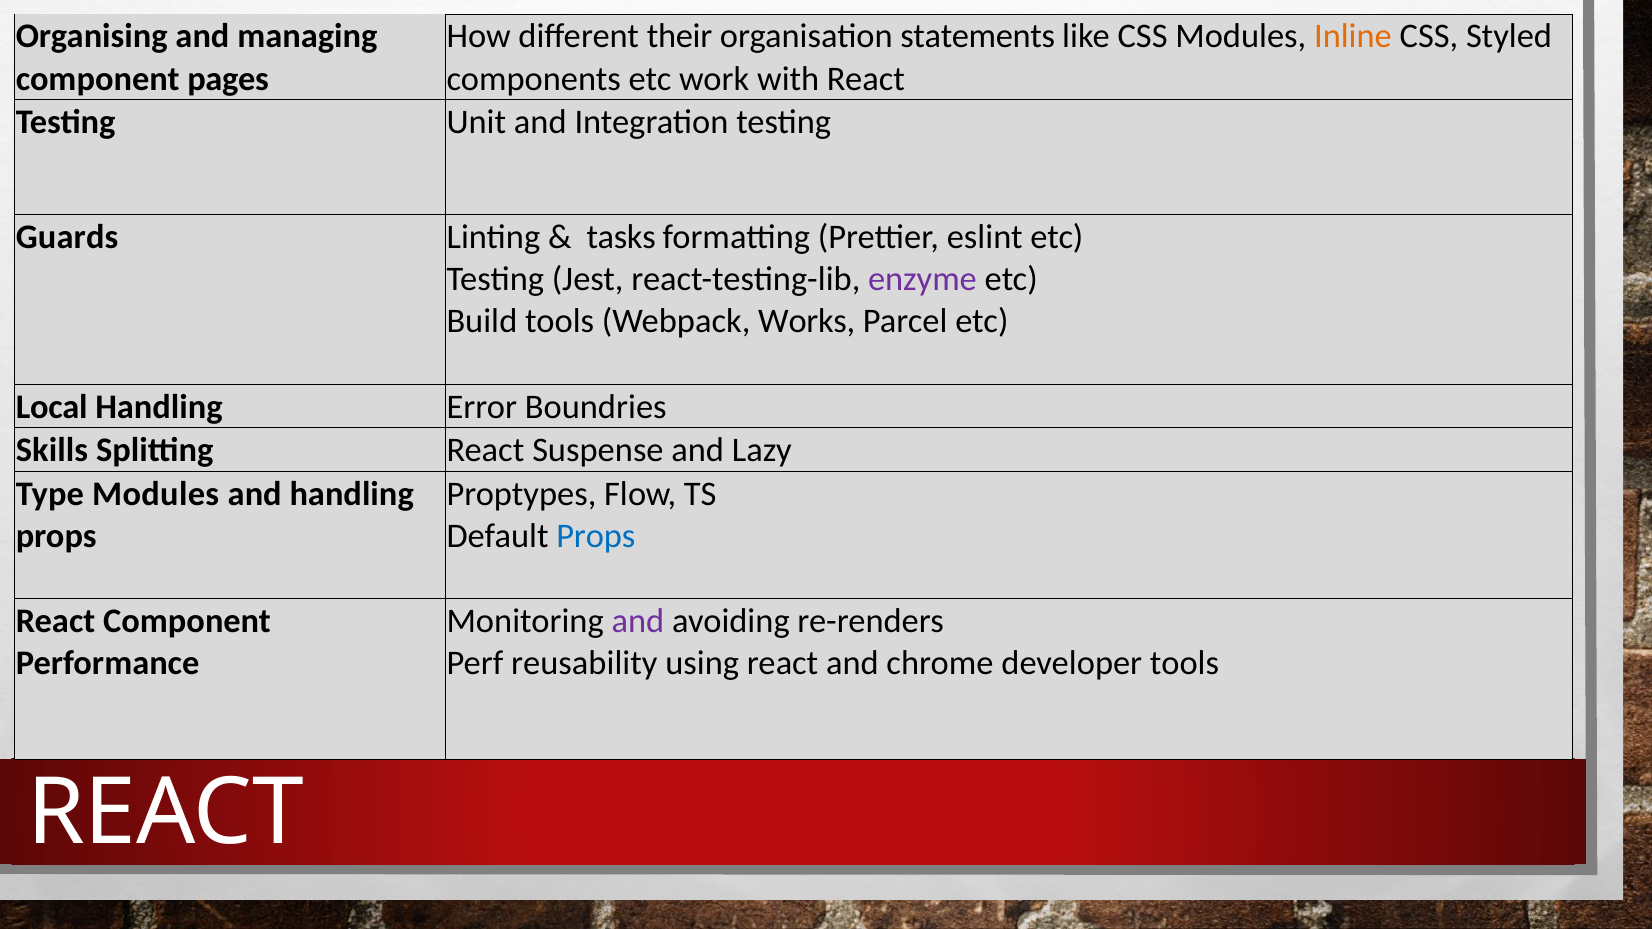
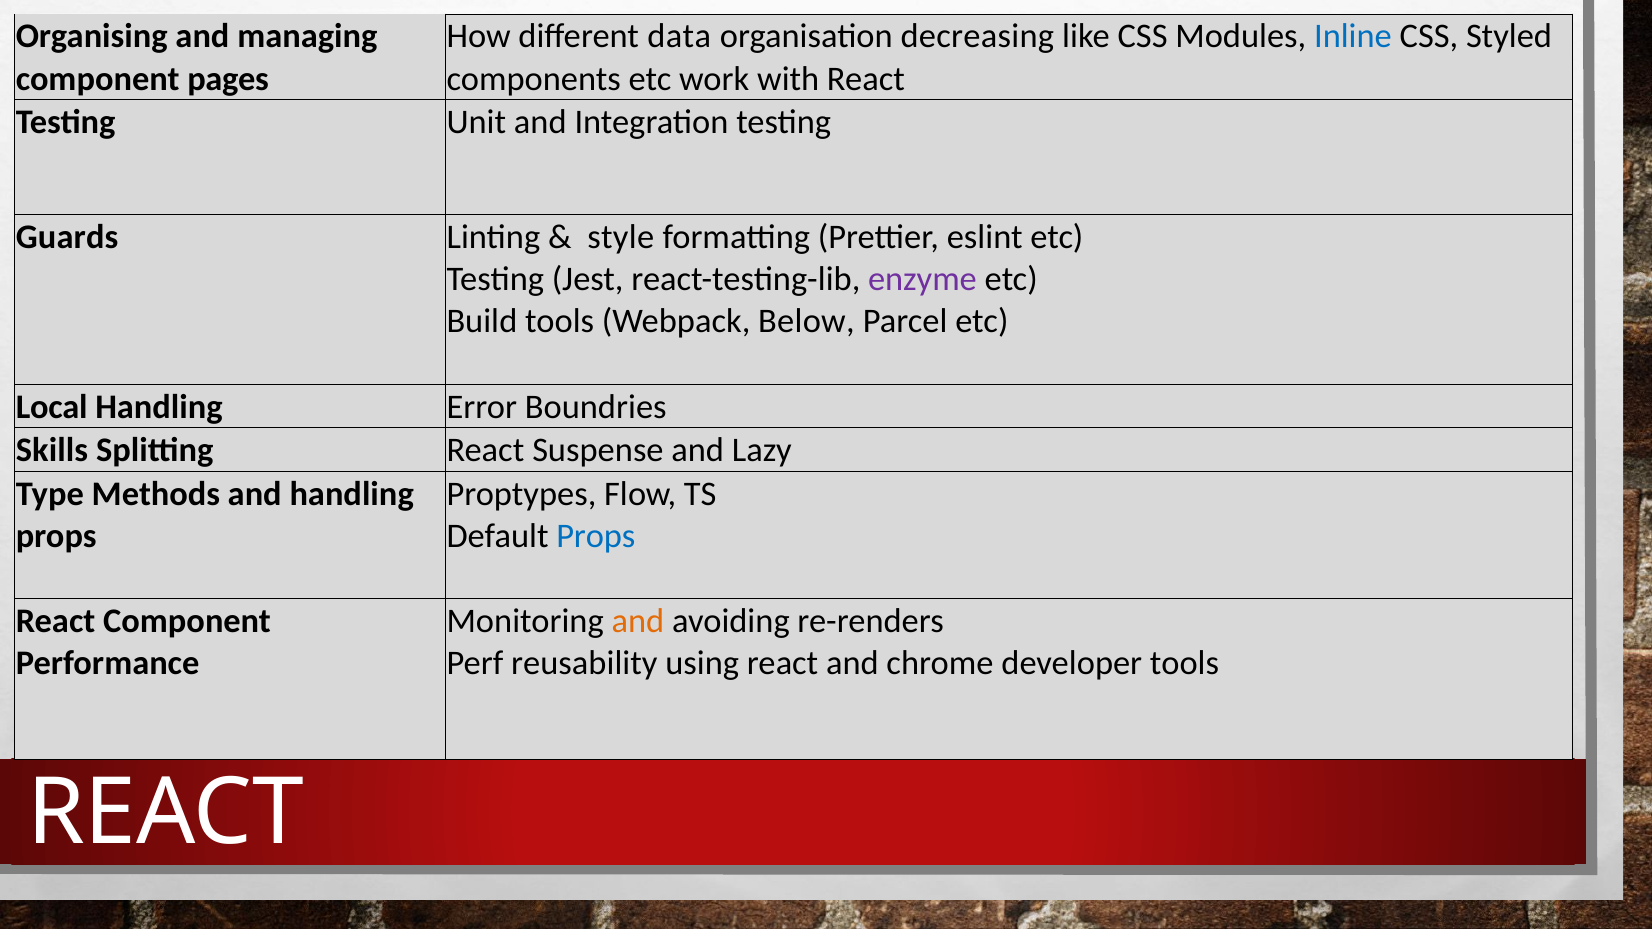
their: their -> data (679, 37)
statements: statements -> decreasing (977, 37)
Inline colour: orange -> blue (1353, 37)
tasks: tasks -> style (621, 237)
Works: Works -> Below (806, 322)
Type Modules: Modules -> Methods (156, 494)
and colour: purple -> orange (638, 621)
